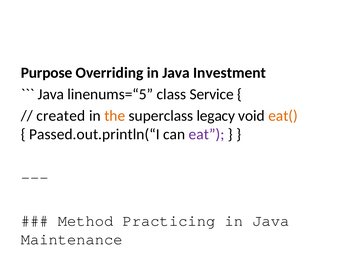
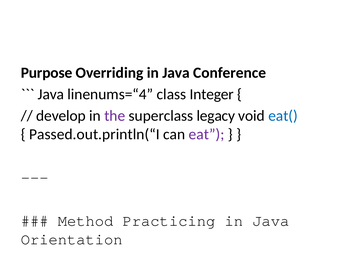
Investment: Investment -> Conference (230, 73)
linenums=“5: linenums=“5 -> linenums=“4 (110, 94)
Service: Service -> Integer (212, 94)
created: created -> develop (61, 116)
the colour: orange -> purple (115, 116)
eat( colour: orange -> blue (283, 116)
Maintenance: Maintenance -> Orientation (72, 239)
